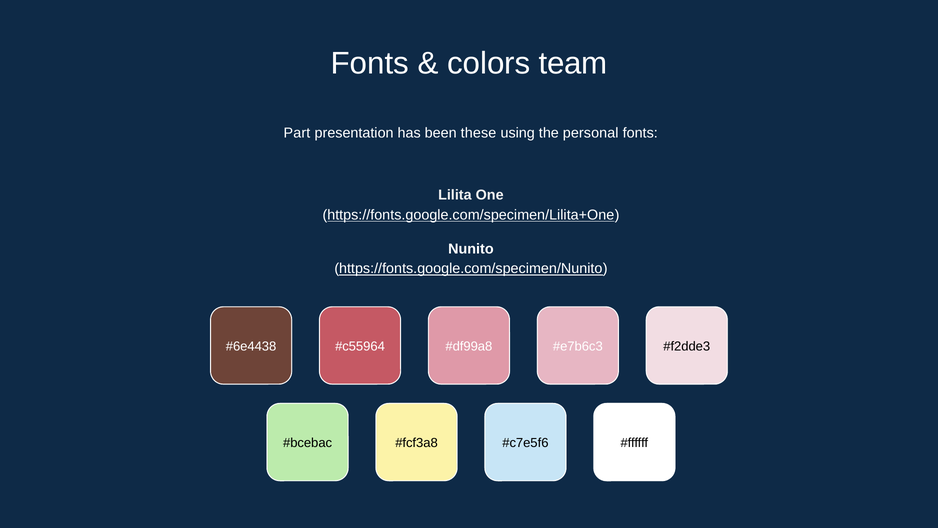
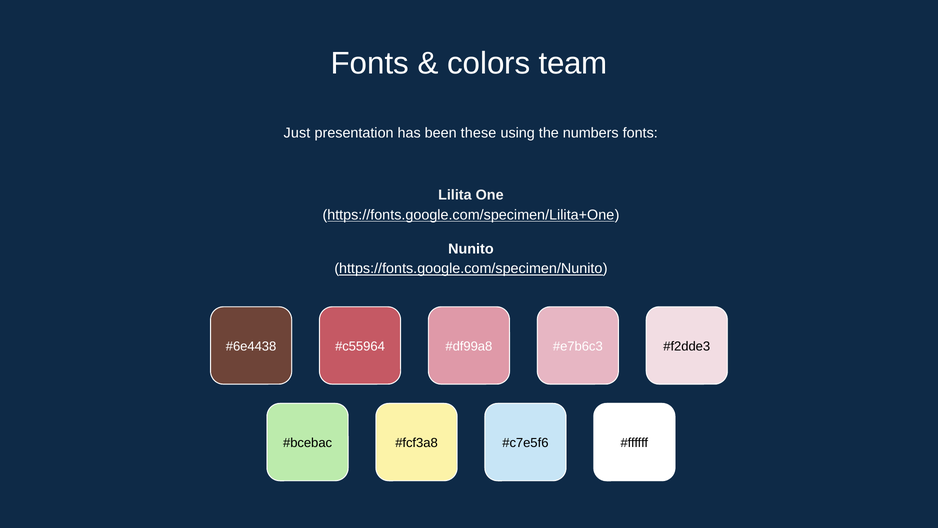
Part: Part -> Just (297, 133)
personal: personal -> numbers (591, 133)
